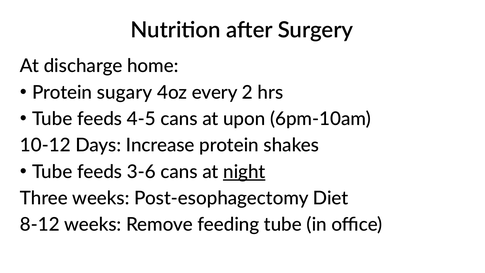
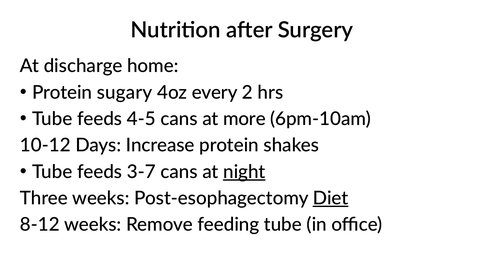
upon: upon -> more (244, 119)
3-6: 3-6 -> 3-7 (141, 172)
Diet underline: none -> present (331, 198)
